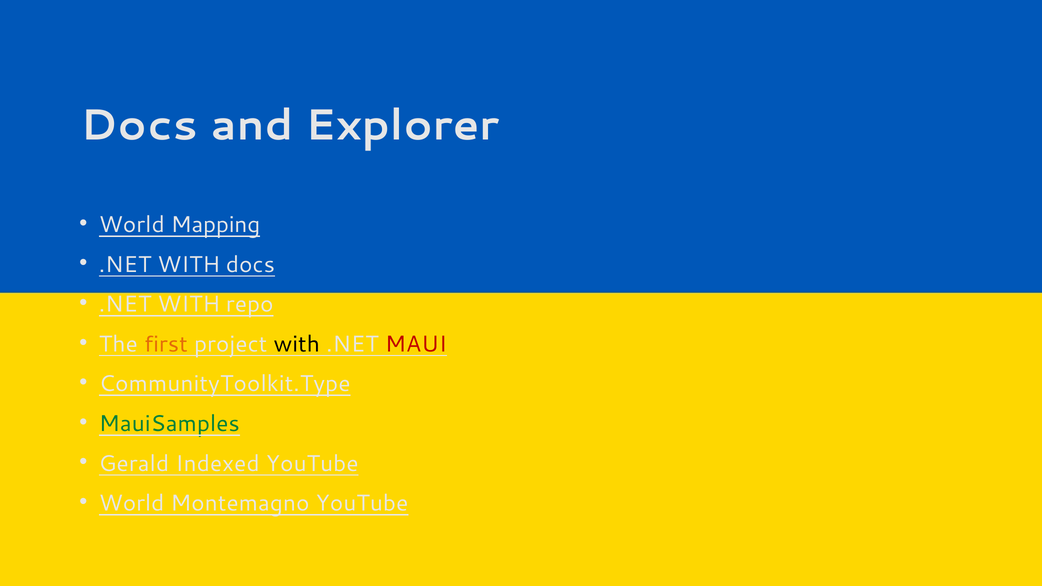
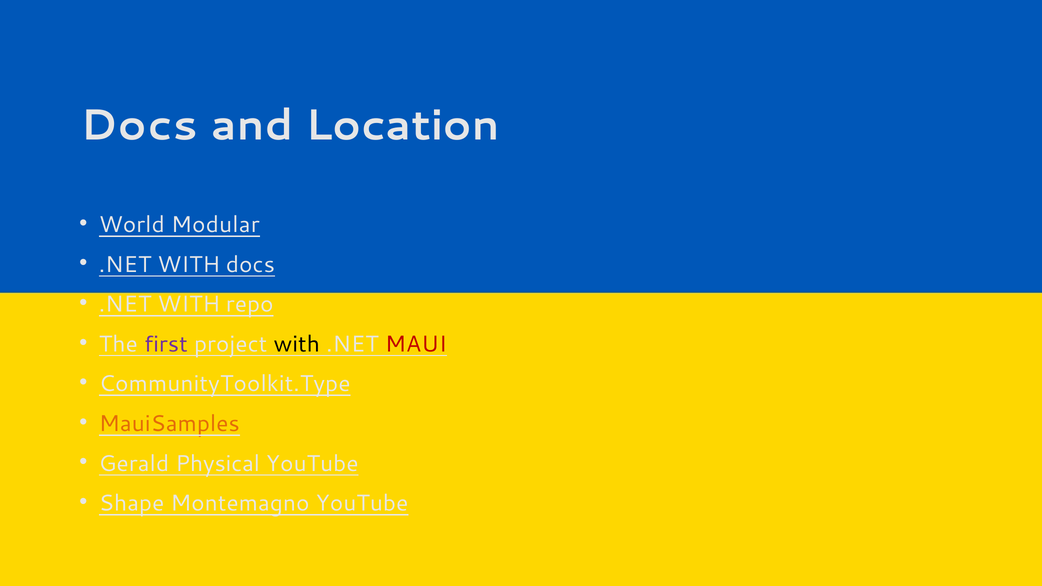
Explorer: Explorer -> Location (403, 125)
Mapping: Mapping -> Modular (215, 225)
first colour: orange -> purple (166, 344)
MauiSamples colour: green -> orange (169, 424)
Indexed: Indexed -> Physical (218, 464)
World: World -> Shape (132, 503)
